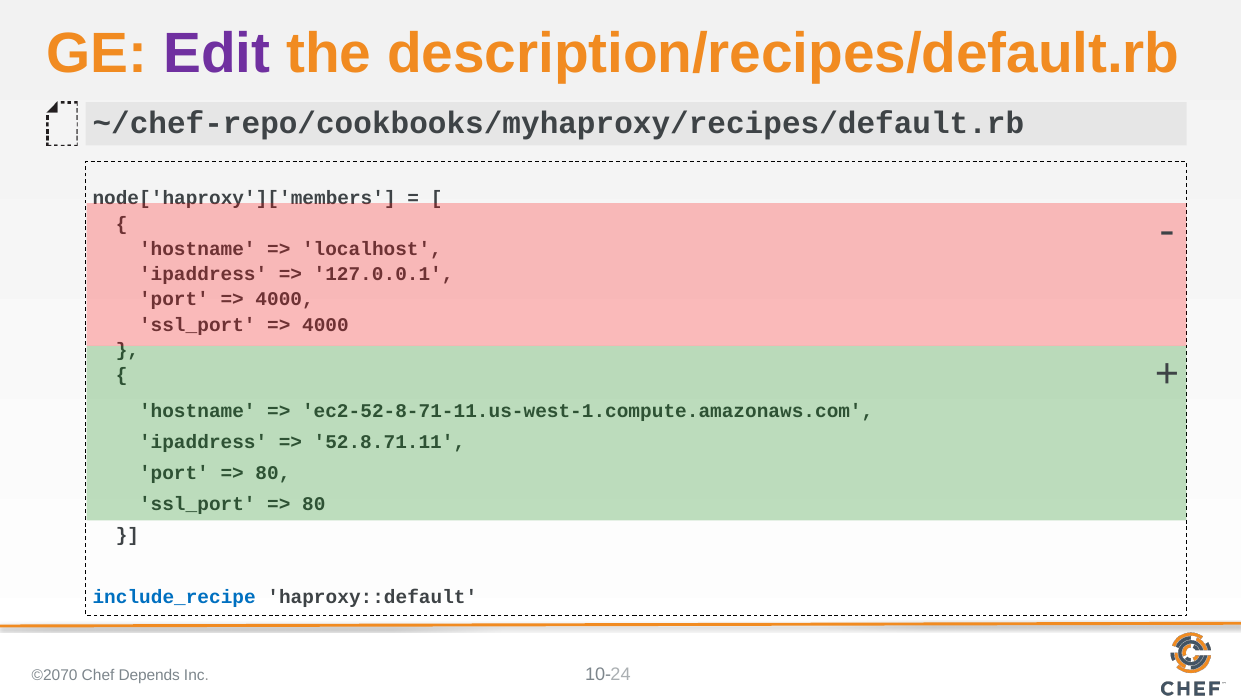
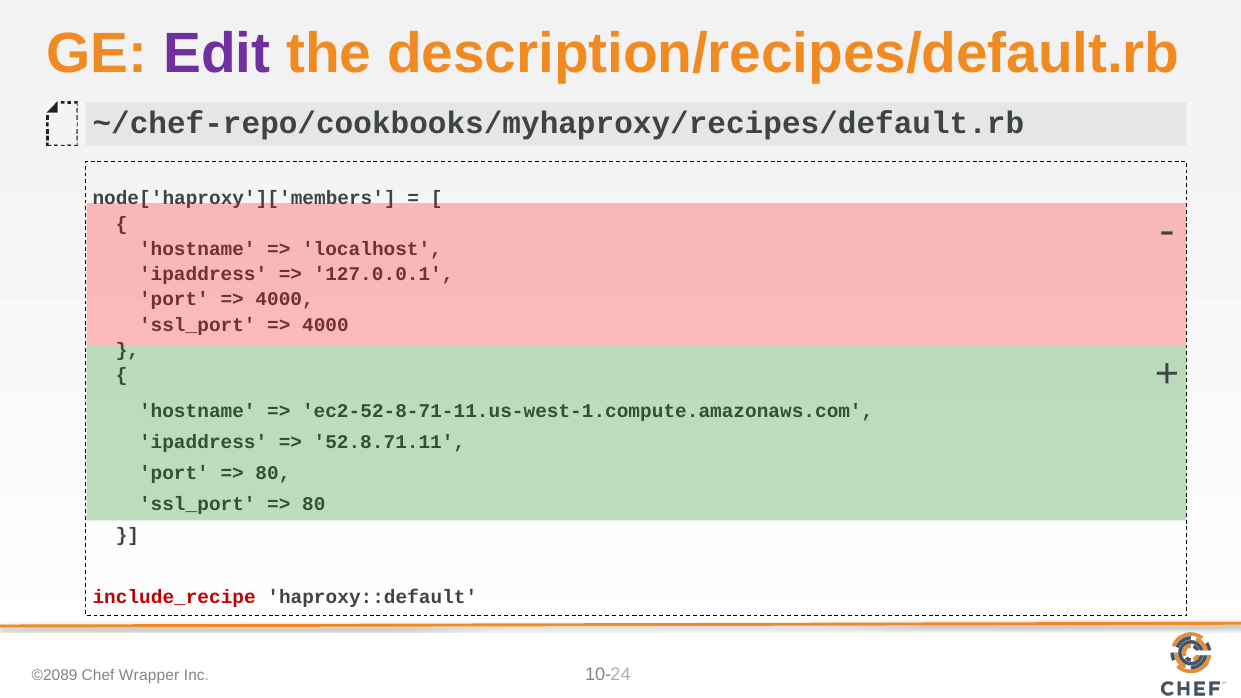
include_recipe colour: blue -> red (174, 597)
©2070: ©2070 -> ©2089 (55, 675)
Depends: Depends -> Wrapper (149, 675)
